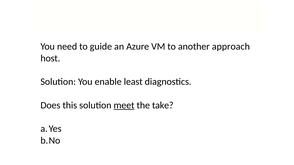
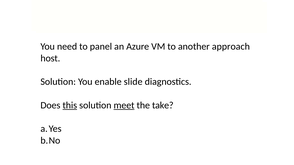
guide: guide -> panel (101, 47)
least: least -> slide (133, 82)
this underline: none -> present (70, 105)
